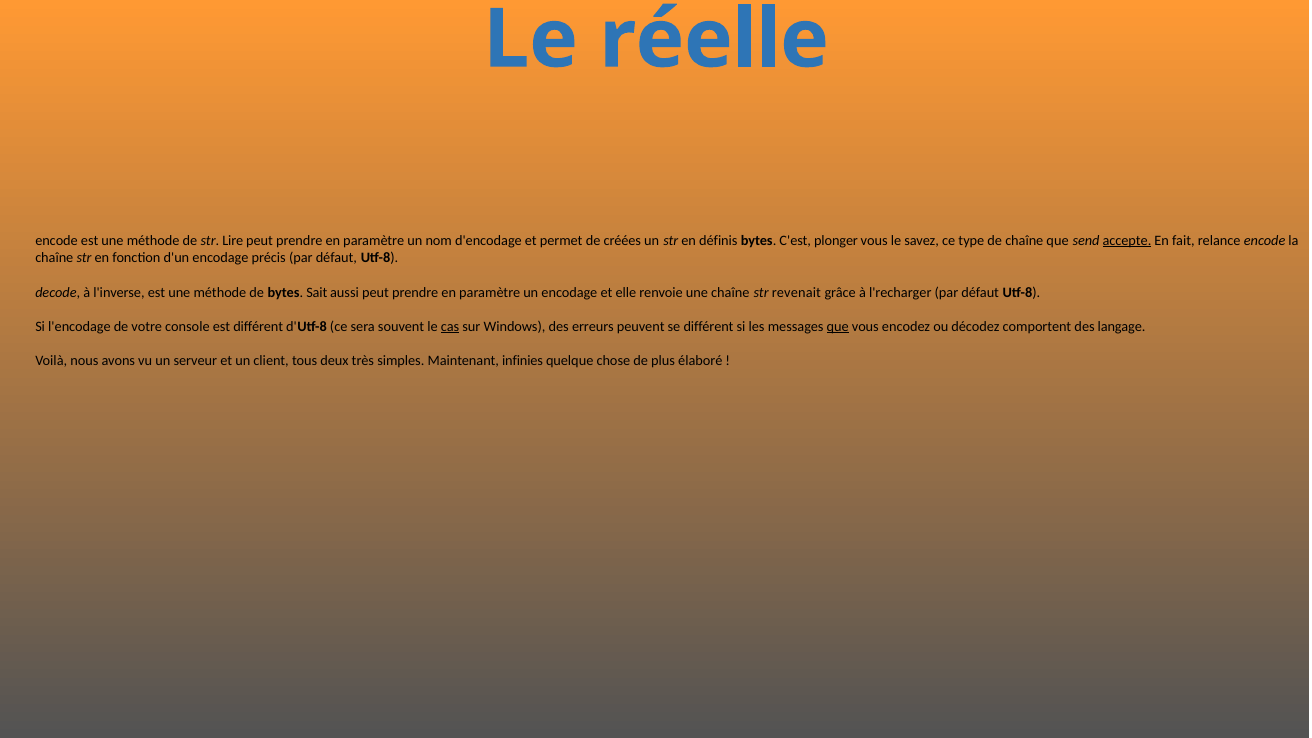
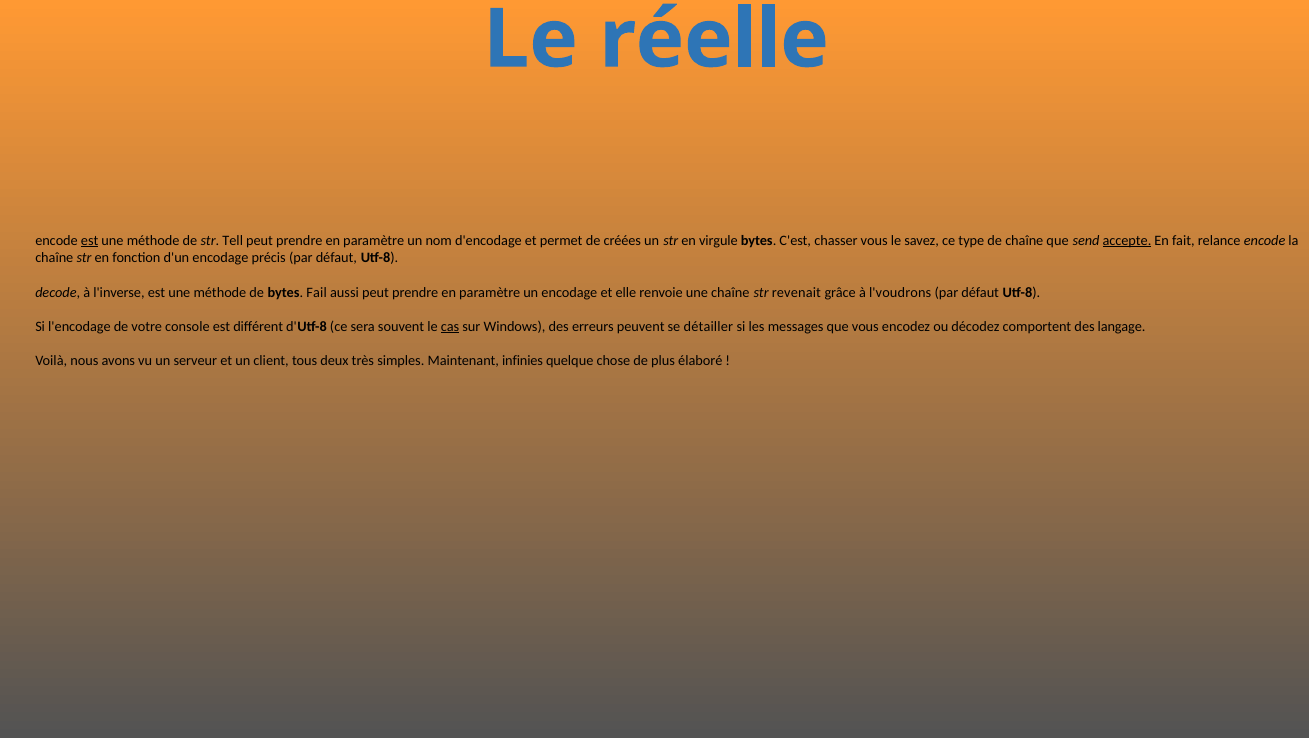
est underline: none -> present (90, 241)
Lire: Lire -> Tell (233, 241)
définis: définis -> virgule (718, 241)
plonger: plonger -> chasser (836, 241)
Sait: Sait -> Fail (317, 292)
l'recharger: l'recharger -> l'voudrons (900, 292)
se différent: différent -> détailler (708, 327)
que underline: present -> none (838, 327)
